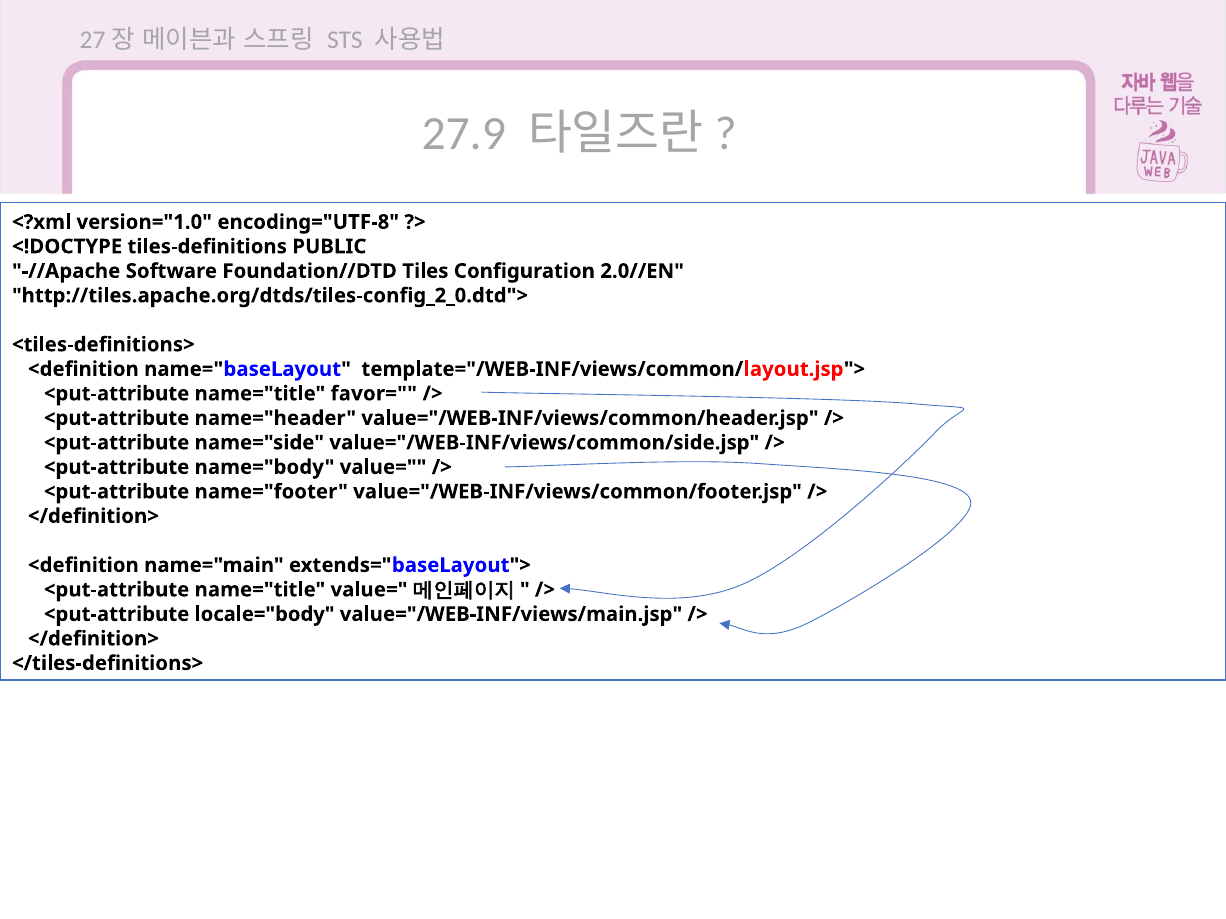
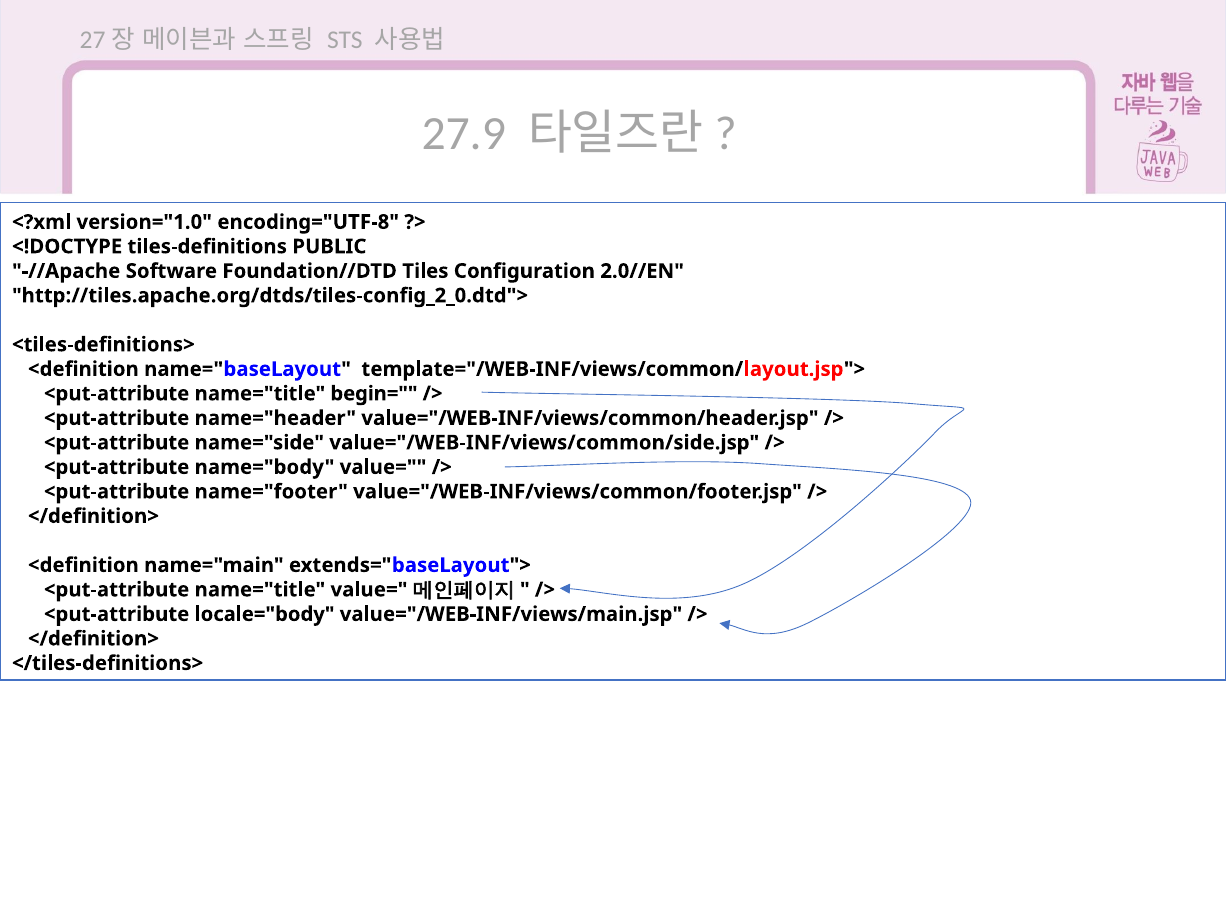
favor=: favor= -> begin= (374, 394)
